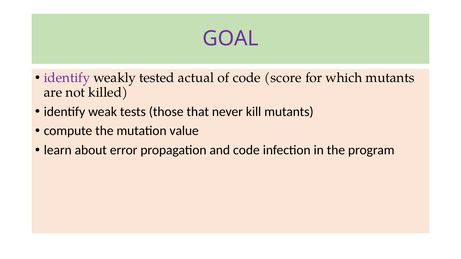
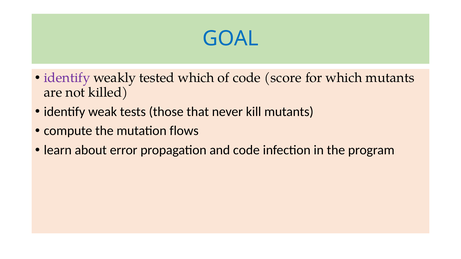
GOAL colour: purple -> blue (231, 39)
tested actual: actual -> which (196, 78)
value: value -> flows (184, 131)
